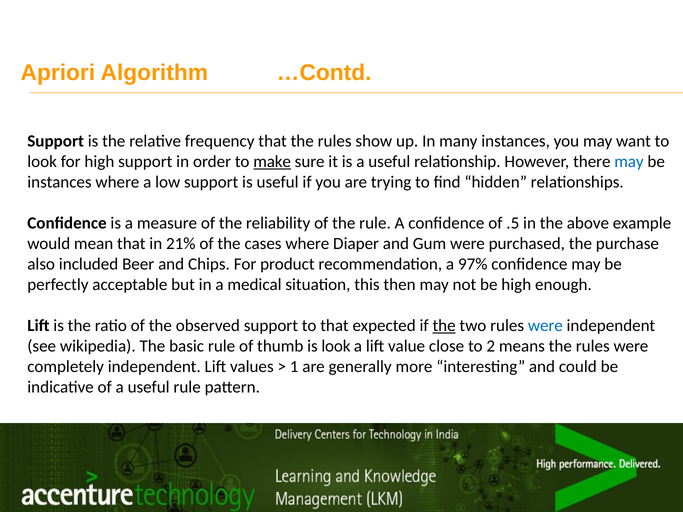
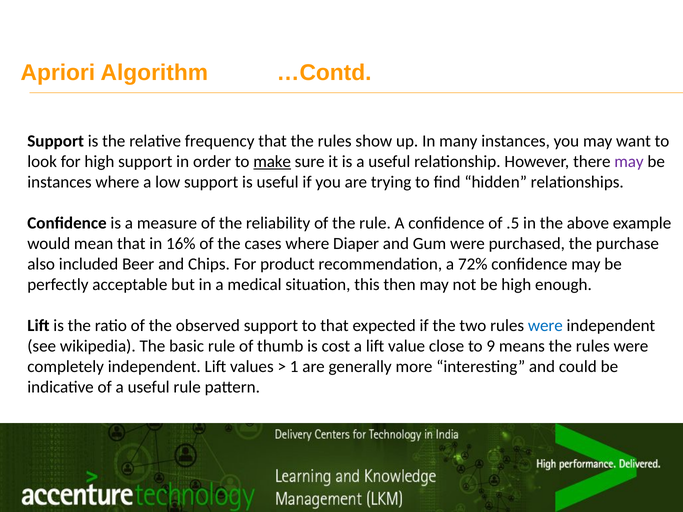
may colour: blue -> purple (629, 162)
21%: 21% -> 16% (181, 244)
97%: 97% -> 72% (473, 264)
the underline: present -> none (444, 326)
is look: look -> cost (336, 346)
2: 2 -> 9 (491, 346)
